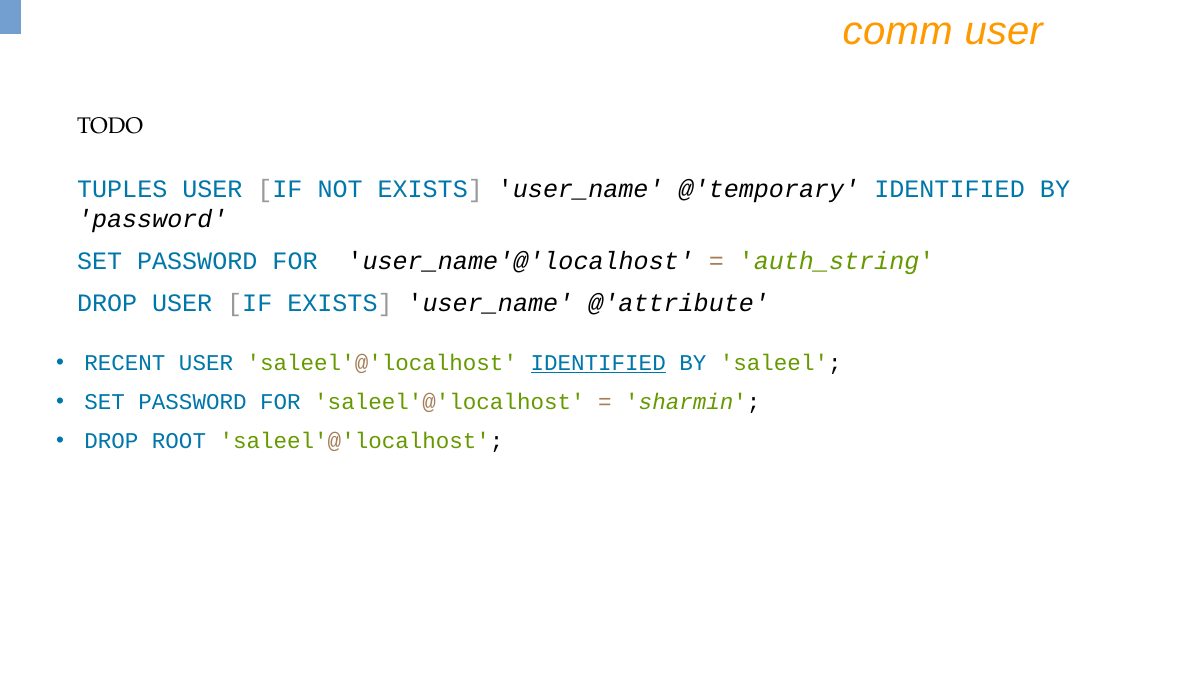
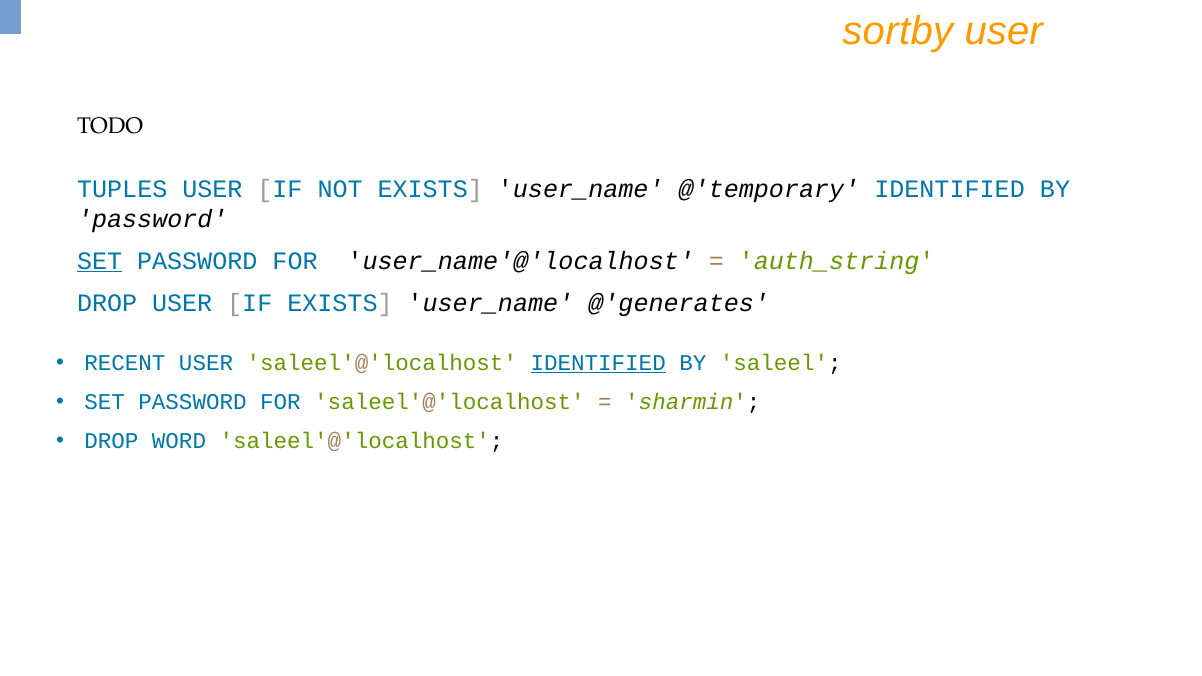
comm: comm -> sortby (898, 31)
SET underline: none -> present (100, 261)
@'attribute: @'attribute -> @'generates (679, 303)
ROOT: ROOT -> WORD (179, 441)
